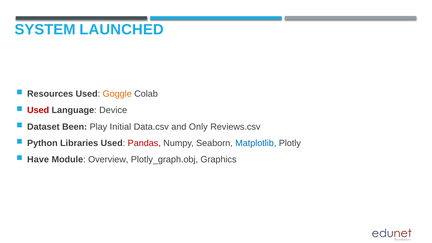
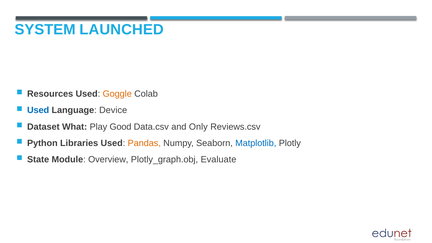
Used colour: red -> blue (38, 110)
Been: Been -> What (75, 127)
Initial: Initial -> Good (121, 127)
Pandas colour: red -> orange (144, 143)
Have: Have -> State (38, 160)
Graphics: Graphics -> Evaluate (219, 160)
